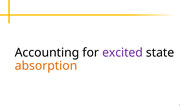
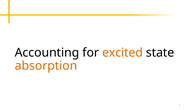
excited colour: purple -> orange (123, 52)
